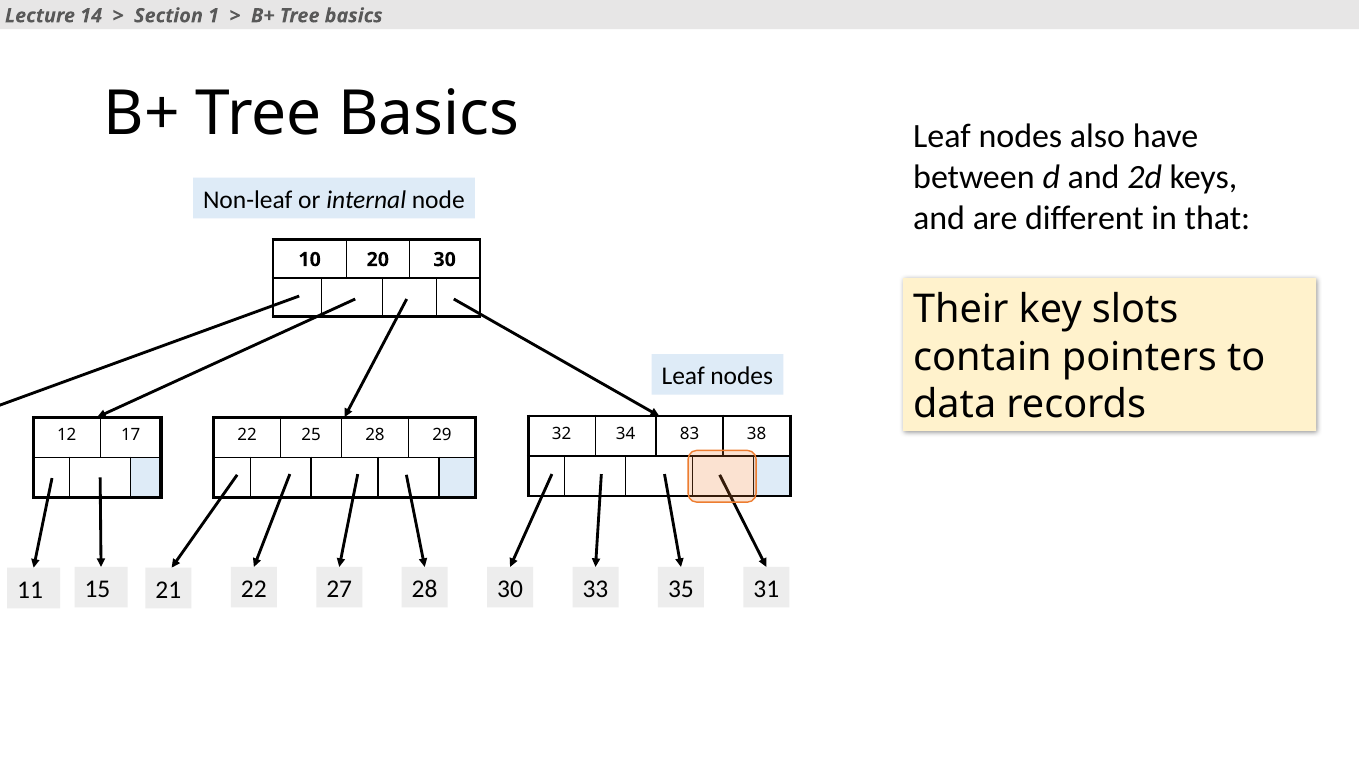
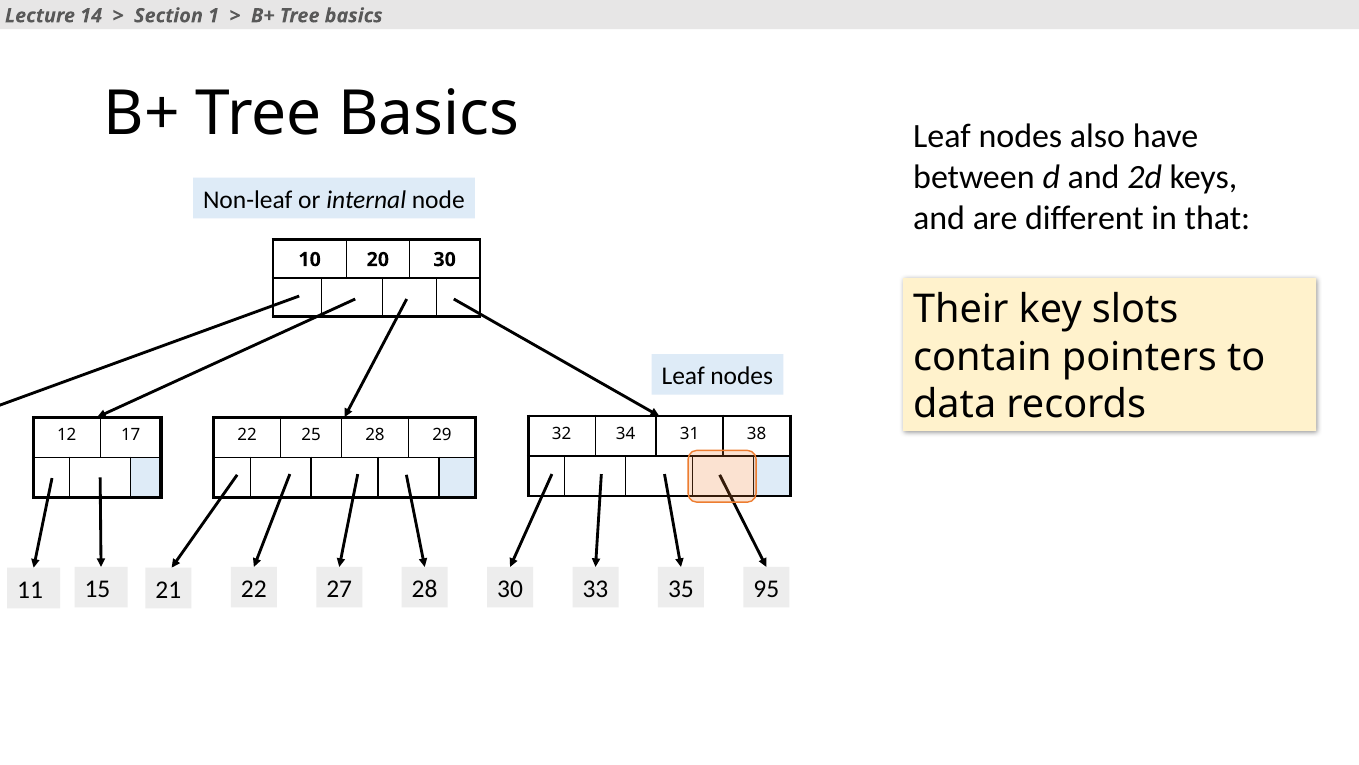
83: 83 -> 31 (690, 433)
31: 31 -> 95 (766, 589)
